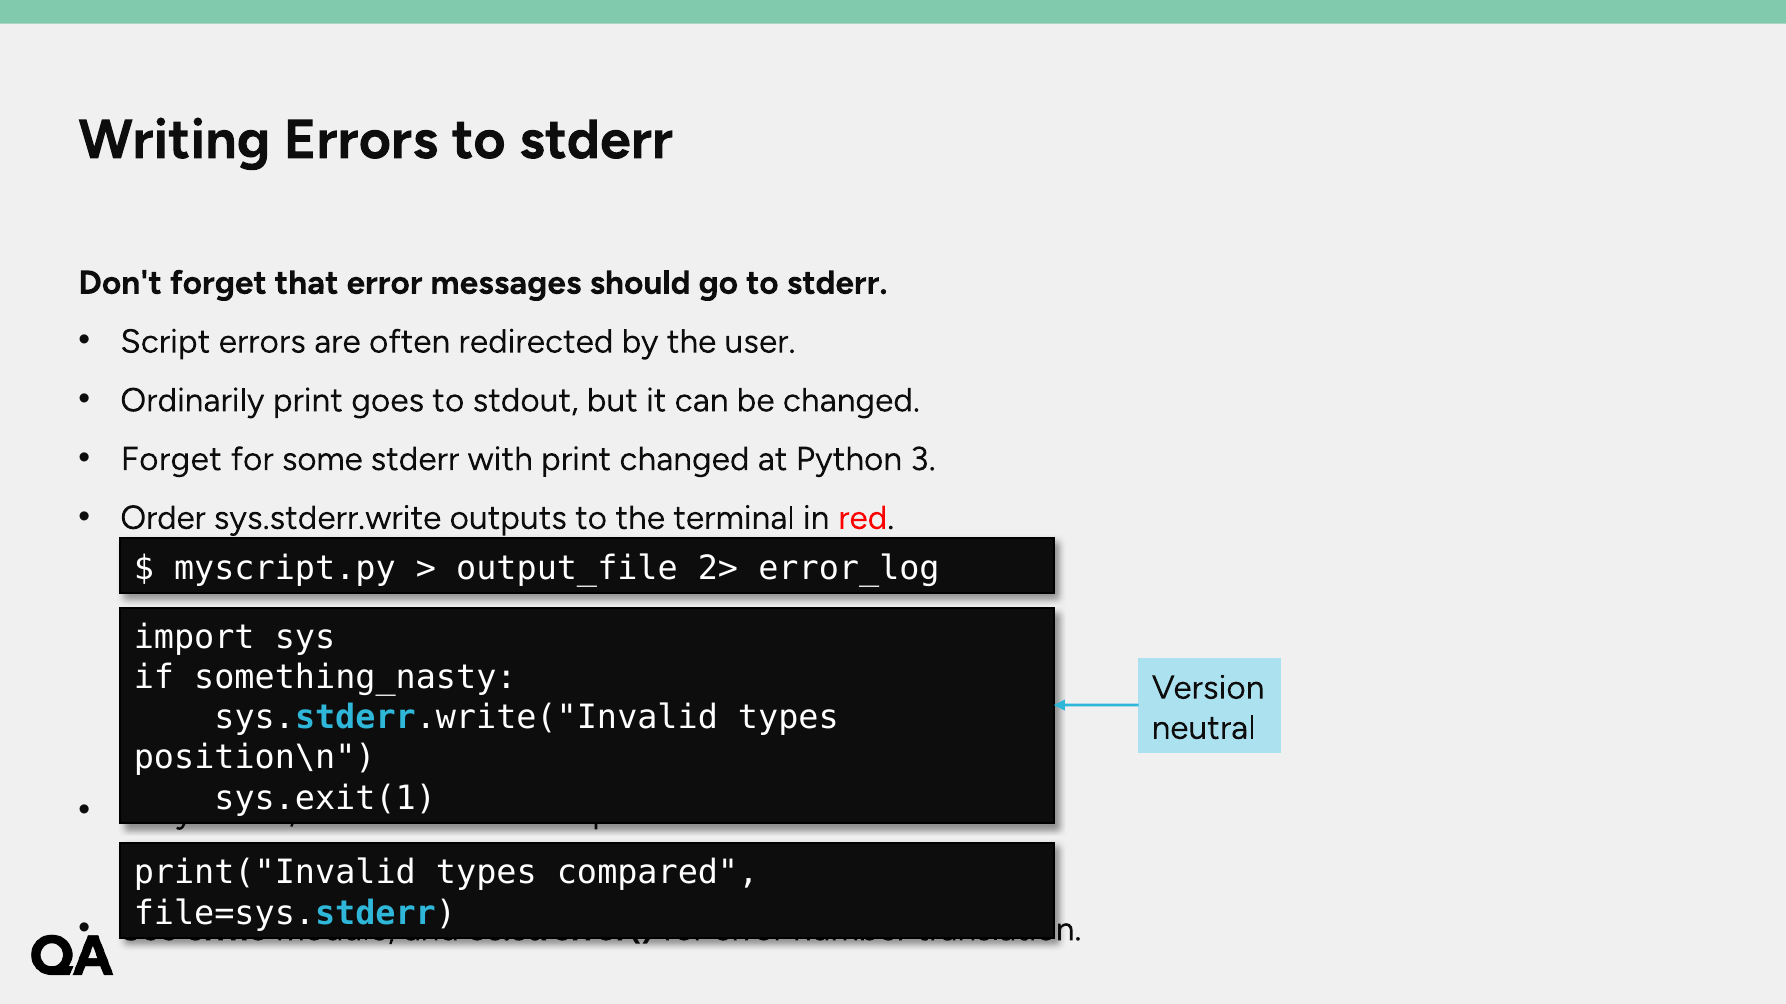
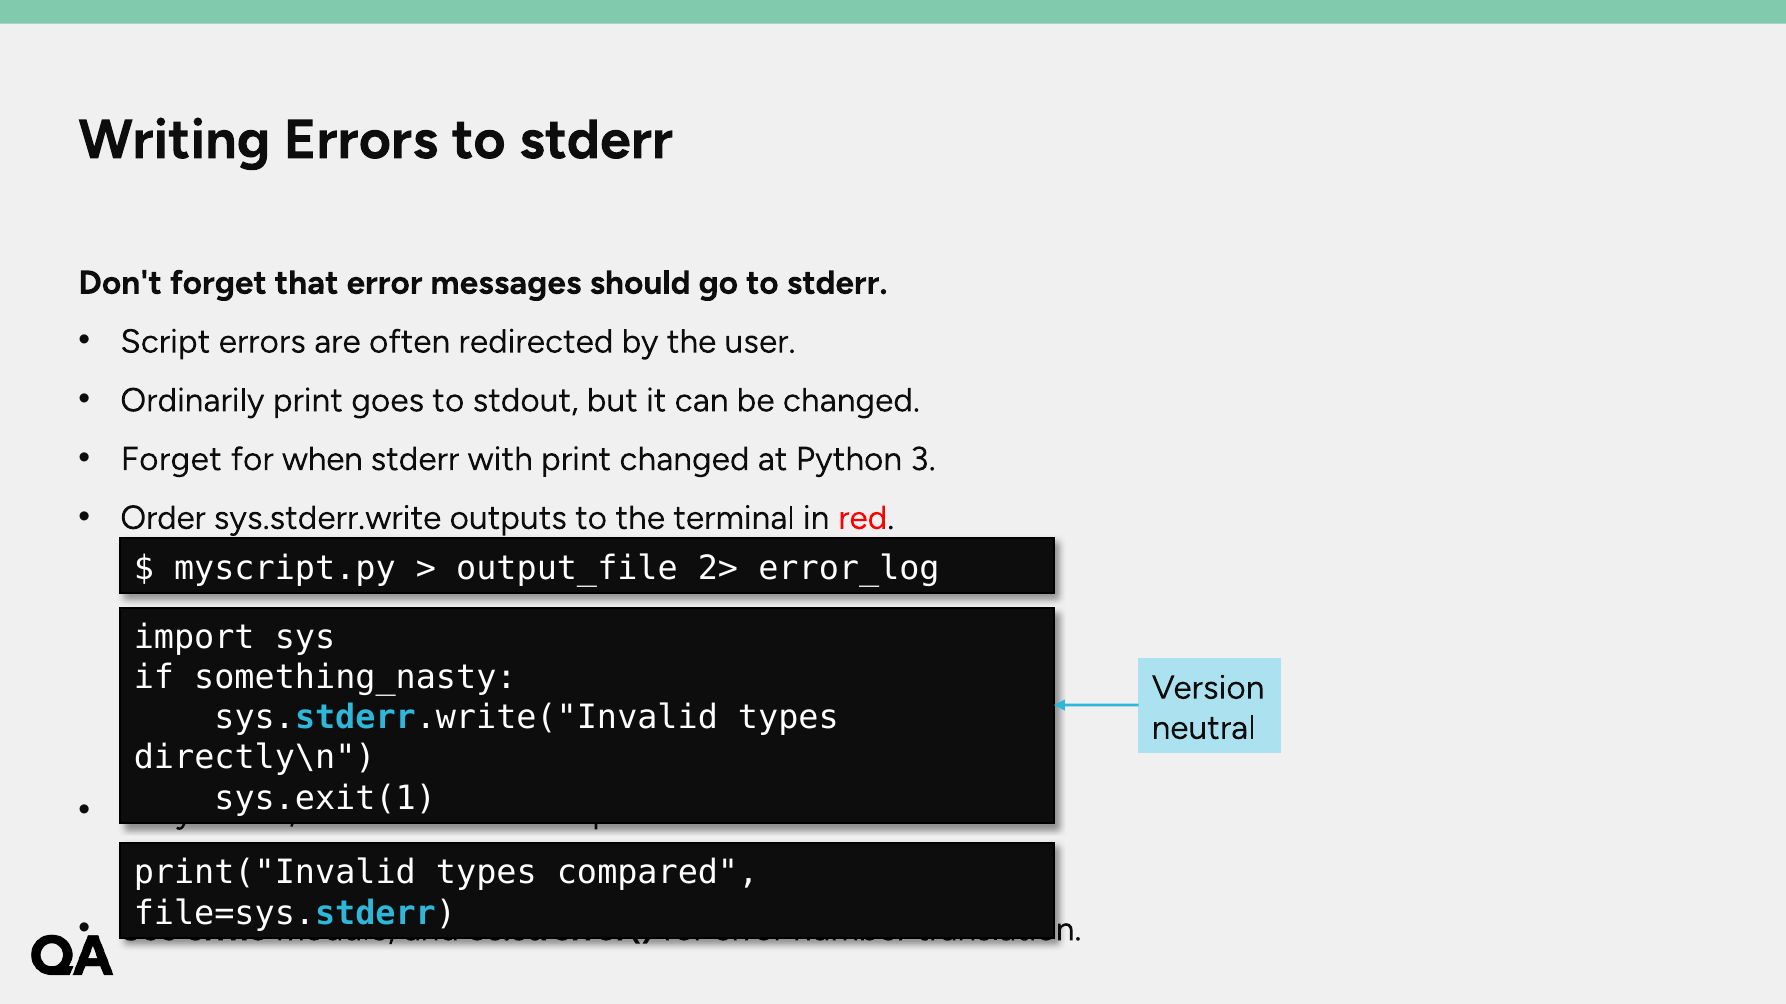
some: some -> when (322, 459)
position\n: position\n -> directly\n (255, 758)
